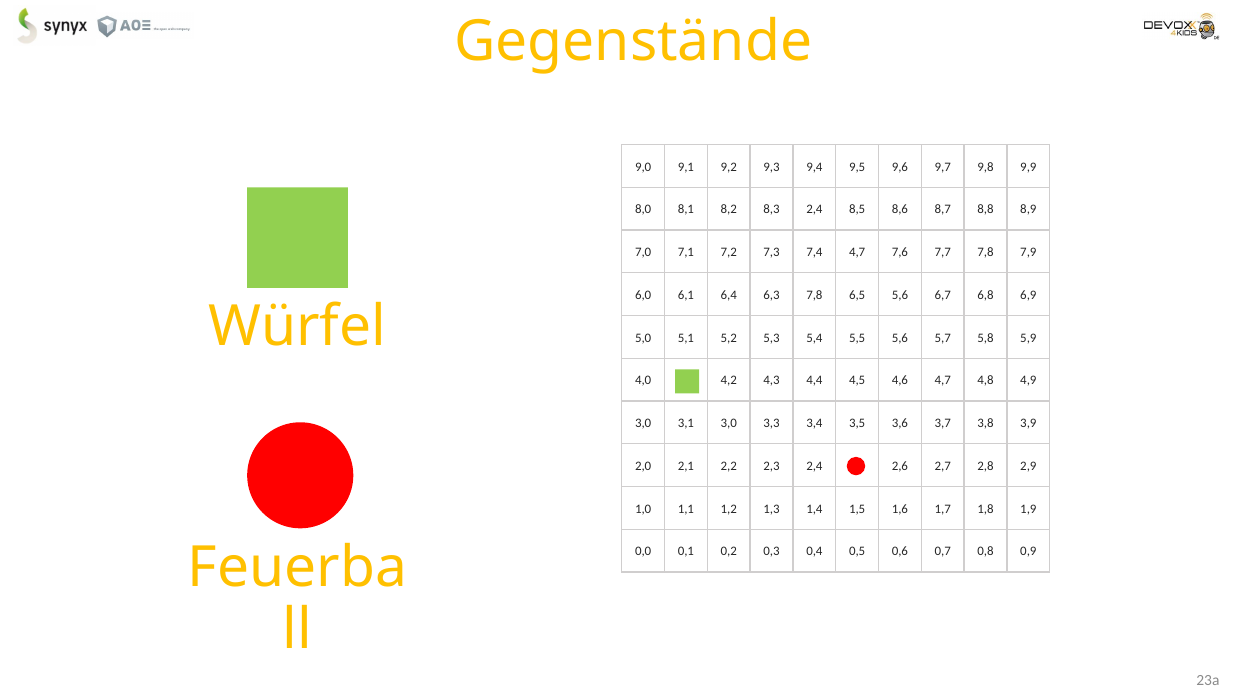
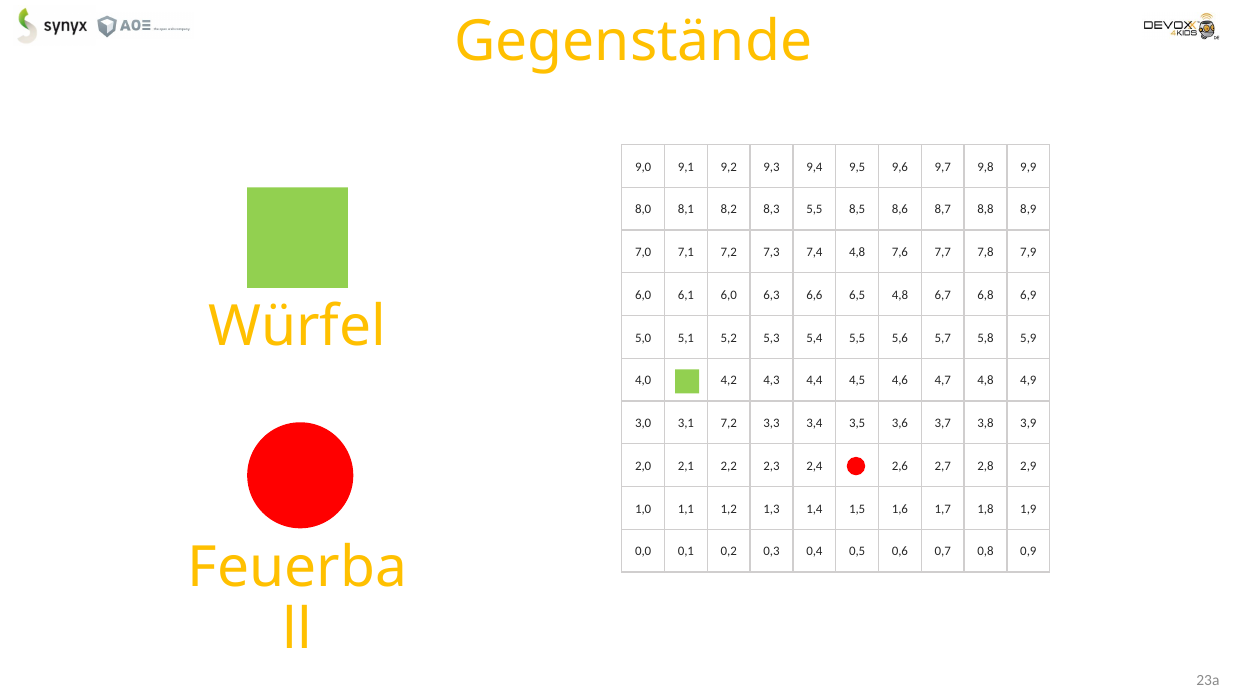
8,3 2,4: 2,4 -> 5,5 (814, 210)
7,4 4,7: 4,7 -> 4,8 (857, 252)
6,1 6,4: 6,4 -> 6,0 (729, 295)
6,3 7,8: 7,8 -> 6,6 (814, 295)
6,5 5,6: 5,6 -> 4,8 (900, 295)
3,1 3,0: 3,0 -> 7,2 (729, 424)
